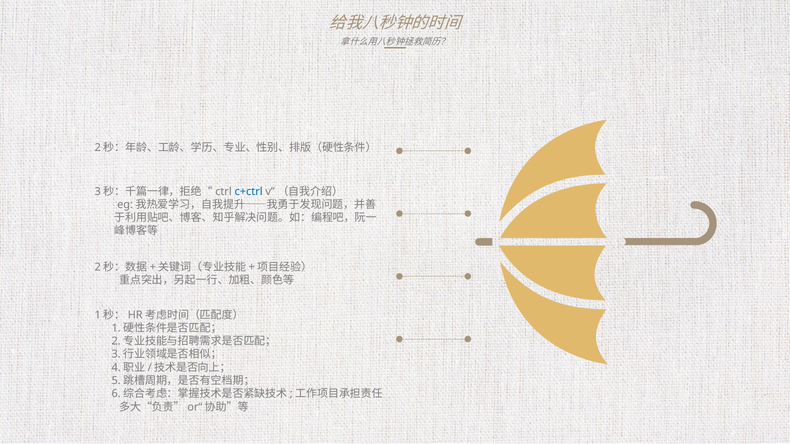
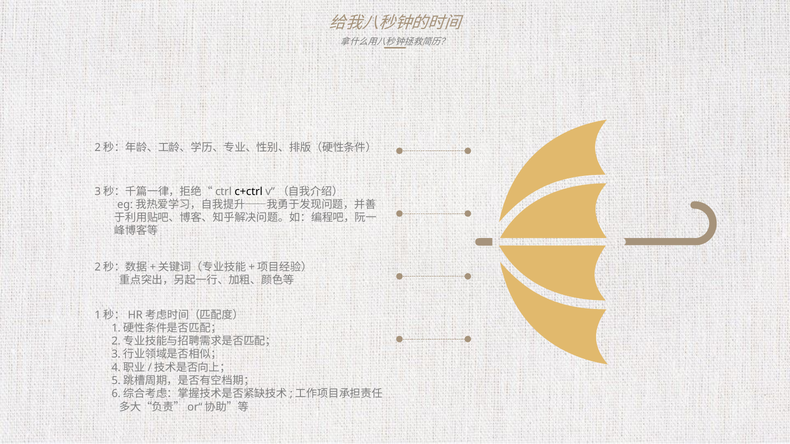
c+ctrl colour: blue -> black (249, 192)
